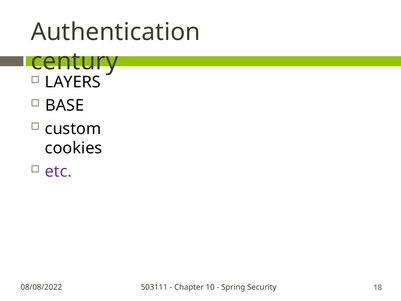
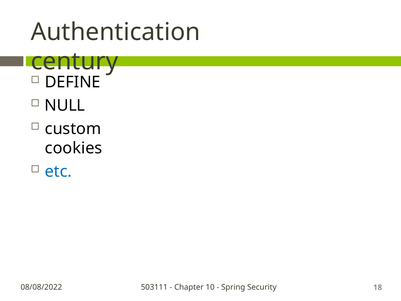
LAYERS: LAYERS -> DEFINE (73, 82)
BASE: BASE -> NULL (65, 105)
etc colour: purple -> blue (58, 171)
